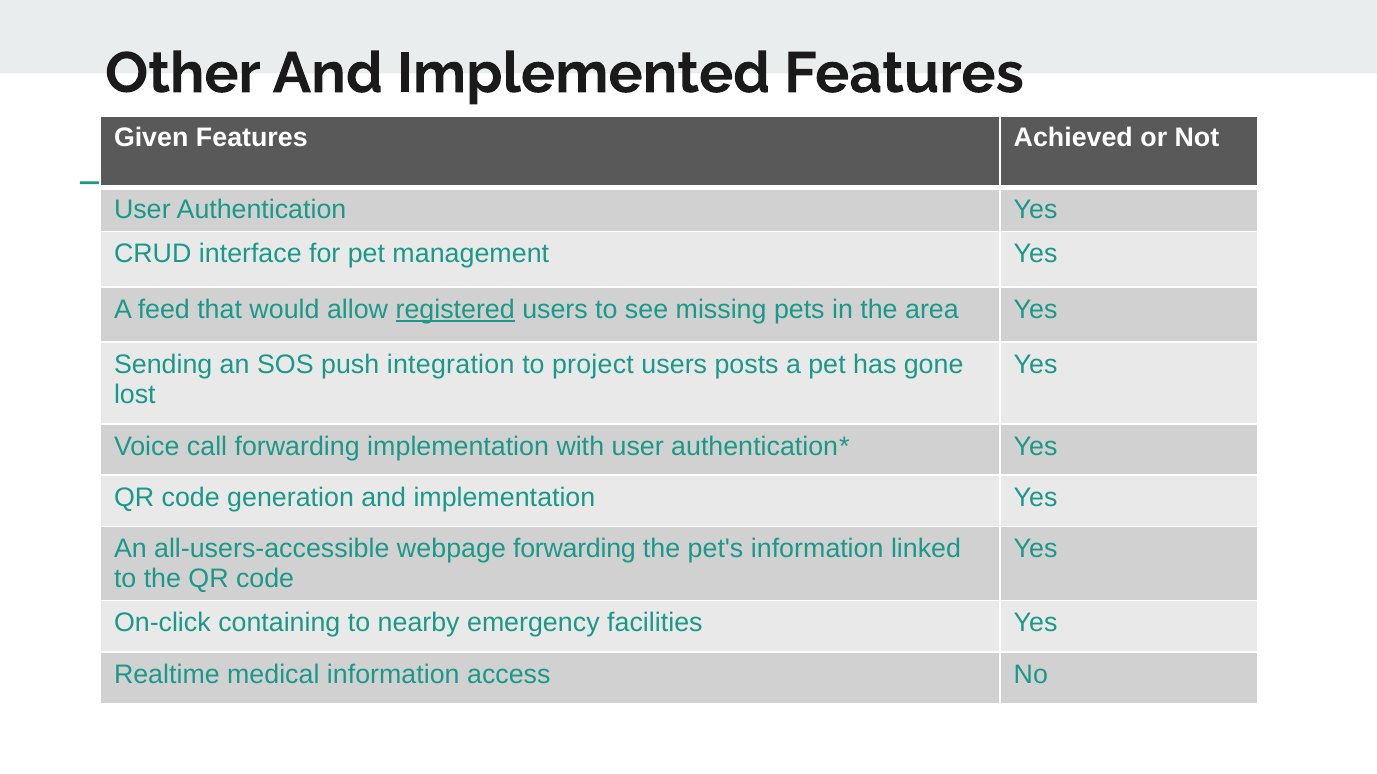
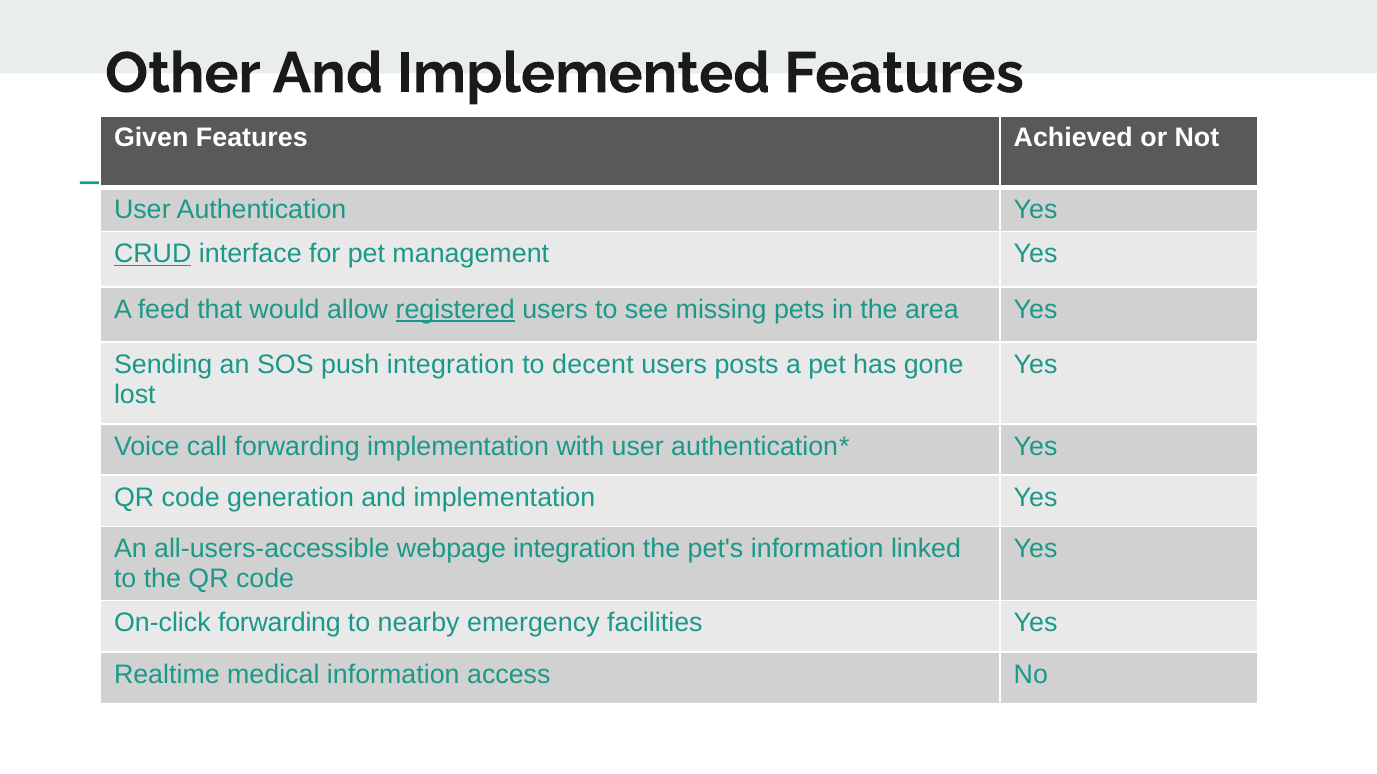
CRUD underline: none -> present (153, 254)
project: project -> decent (593, 365)
webpage forwarding: forwarding -> integration (575, 549)
On-click containing: containing -> forwarding (279, 623)
